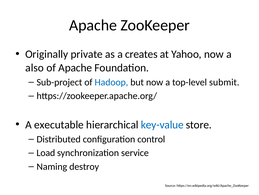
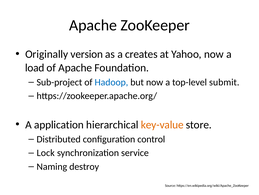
private: private -> version (87, 54)
also: also -> load (35, 67)
executable: executable -> application (59, 124)
key-value colour: blue -> orange (162, 124)
Load: Load -> Lock (46, 152)
